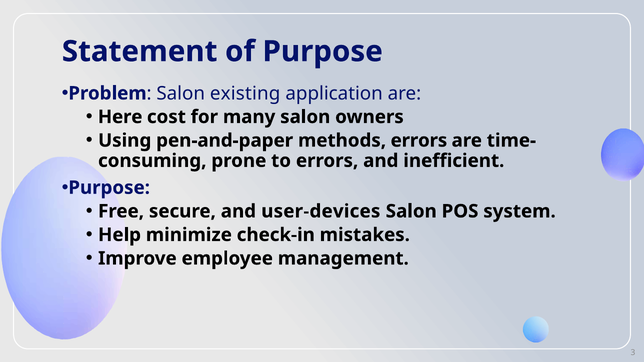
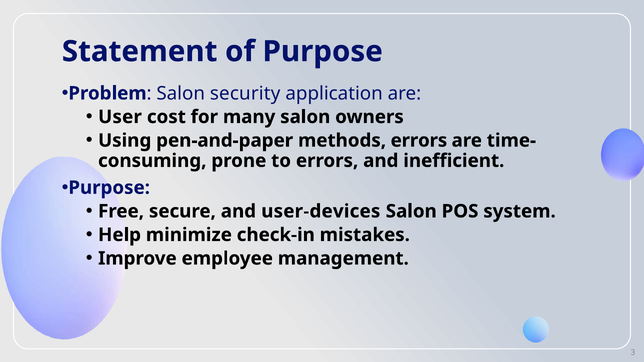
existing: existing -> security (245, 93)
Here: Here -> User (120, 117)
